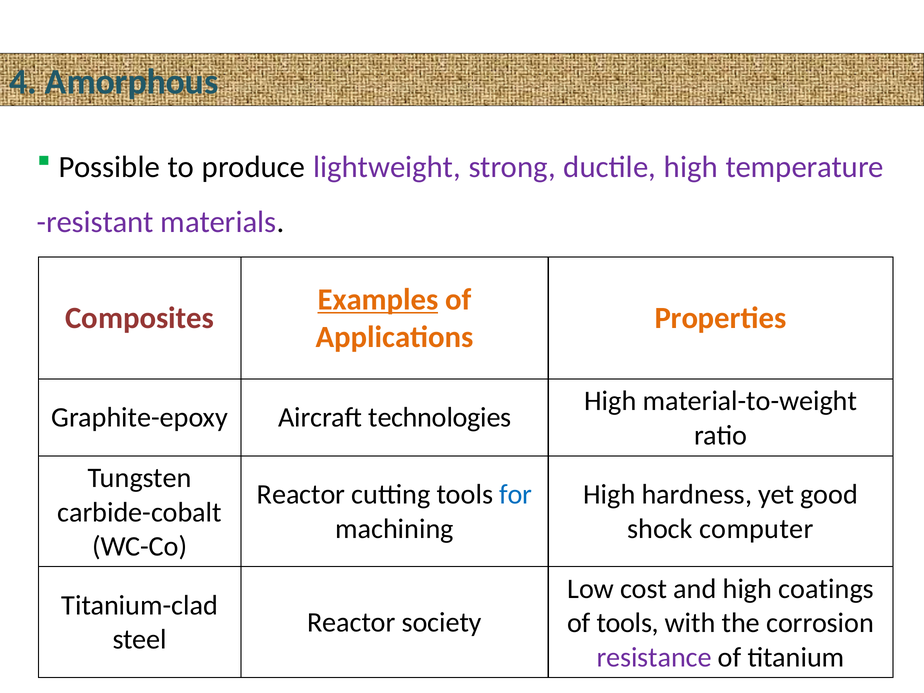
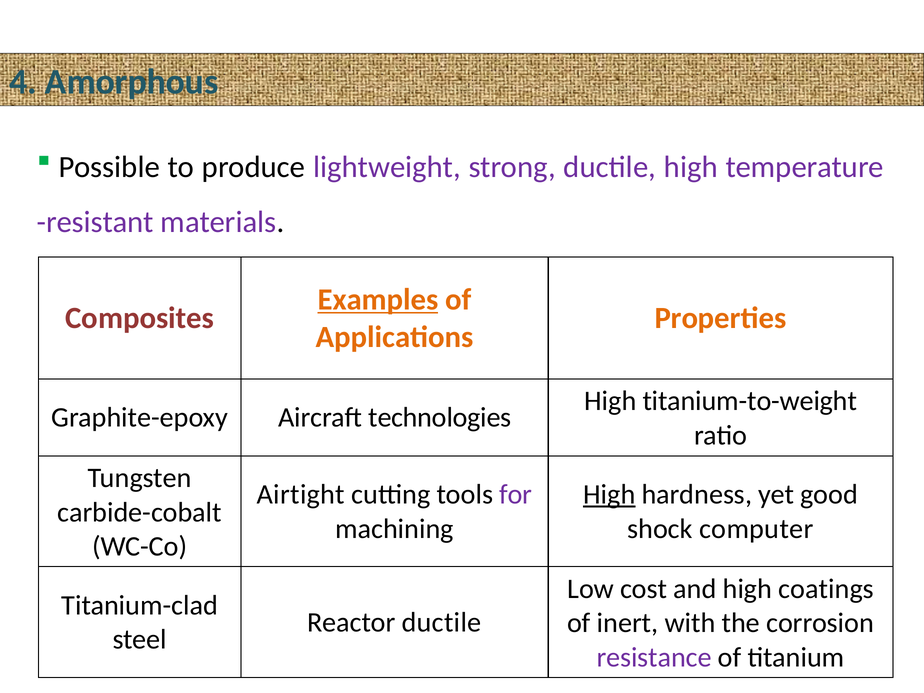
material-to-weight: material-to-weight -> titanium-to-weight (750, 401)
Reactor: Reactor -> Airtight (301, 494)
for colour: blue -> purple (516, 494)
High underline: none -> present (609, 494)
Reactor society: society -> ductile (442, 622)
of tools: tools -> inert (628, 623)
